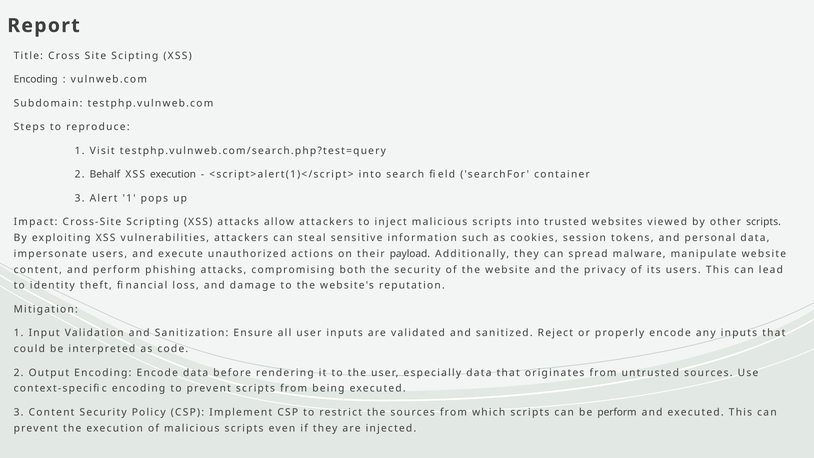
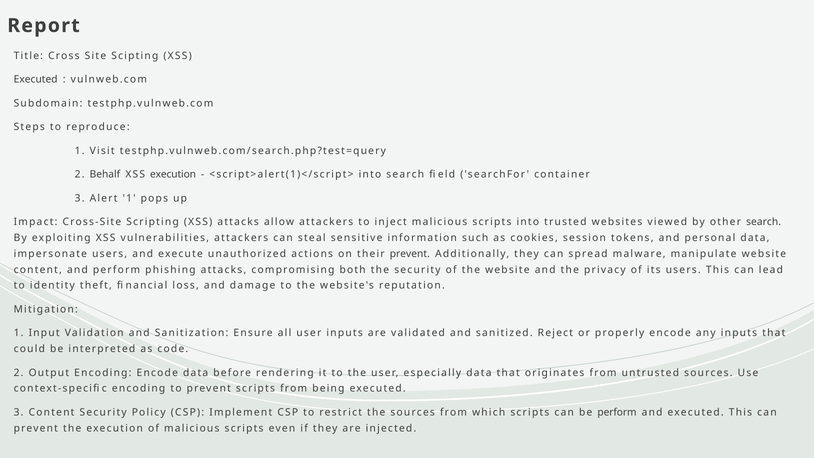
Encoding: Encoding -> Executed (36, 80)
other scripts: scripts -> search (764, 222)
their payload: payload -> prevent (410, 254)
